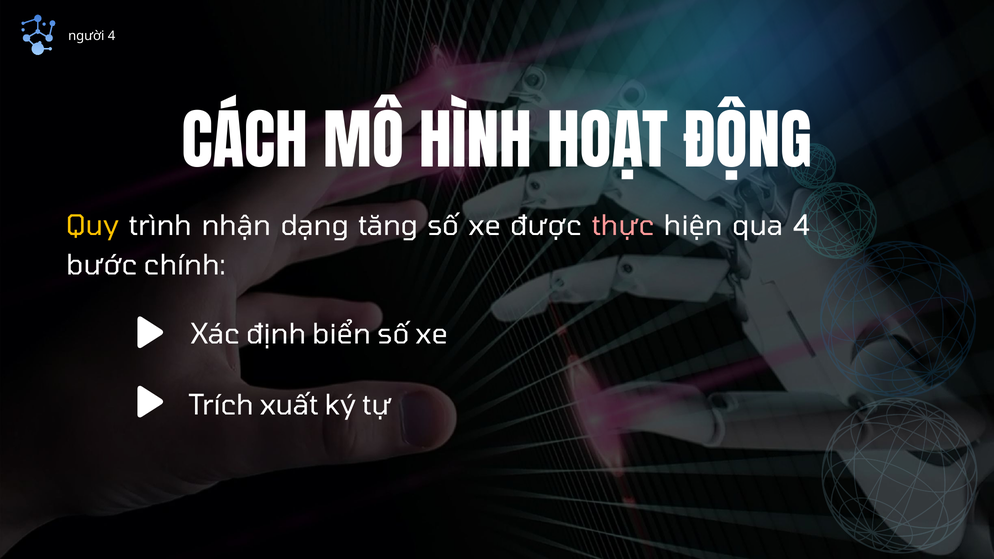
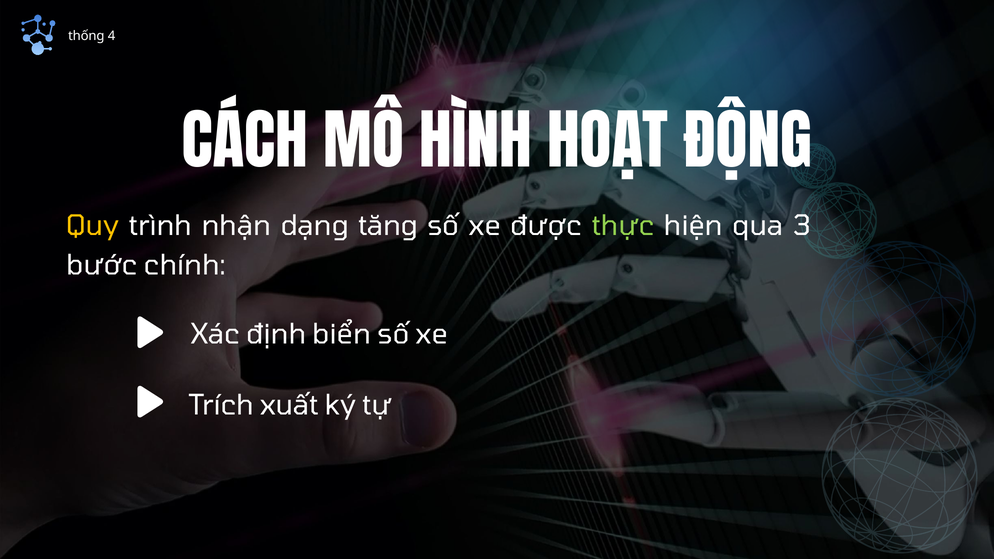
người: người -> thống (86, 36)
thực colour: pink -> light green (623, 226)
qua 4: 4 -> 3 (802, 226)
